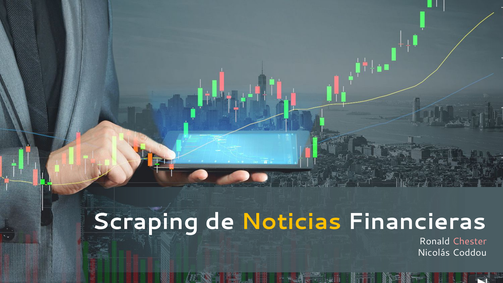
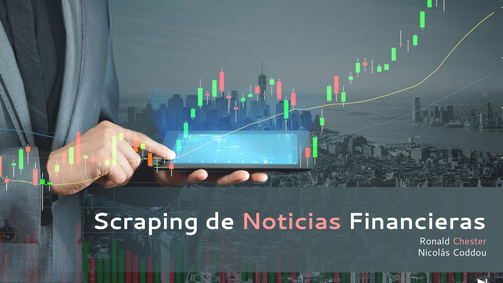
Noticias colour: yellow -> pink (291, 221)
